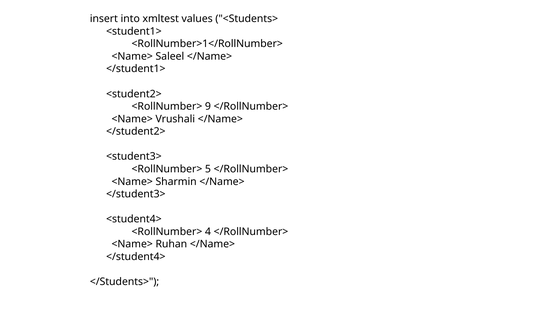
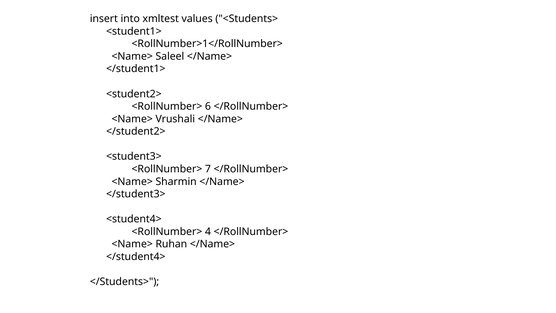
9: 9 -> 6 (208, 106)
5: 5 -> 7 (208, 169)
